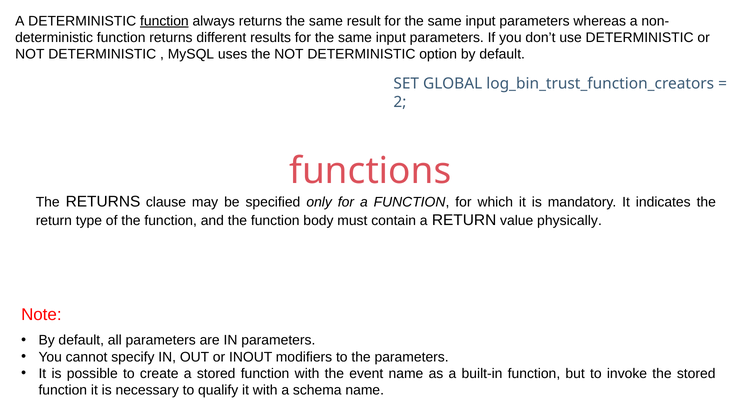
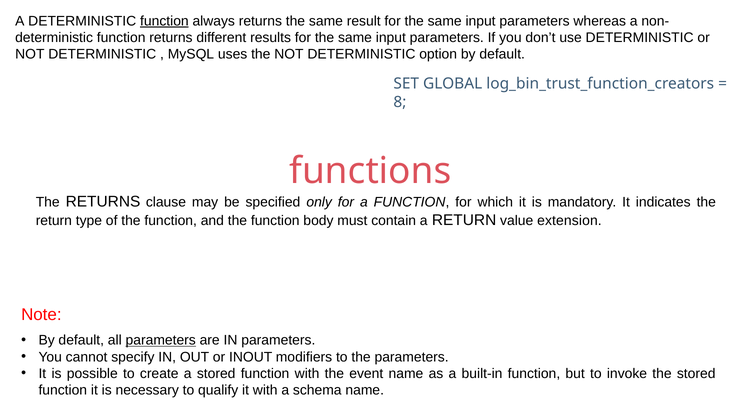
2: 2 -> 8 (400, 102)
physically: physically -> extension (569, 221)
parameters underline: none -> present (161, 340)
